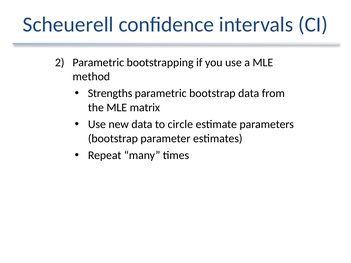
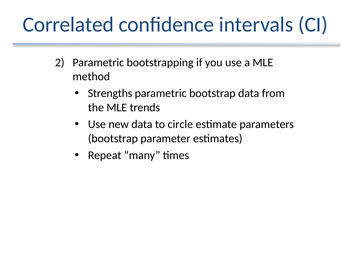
Scheuerell: Scheuerell -> Correlated (68, 25)
matrix: matrix -> trends (145, 108)
